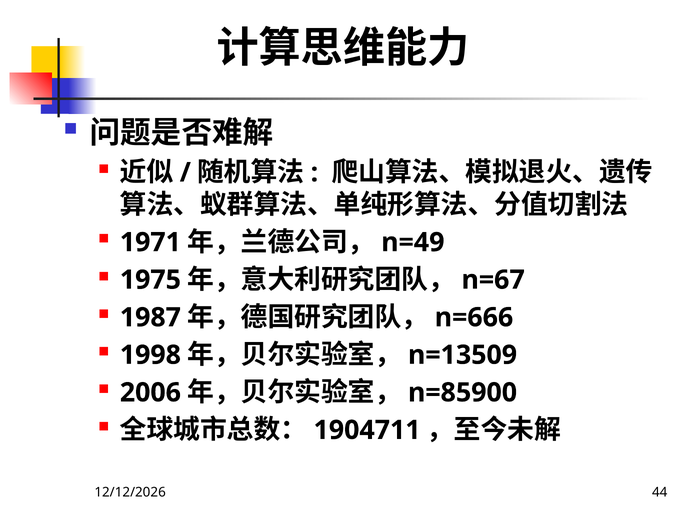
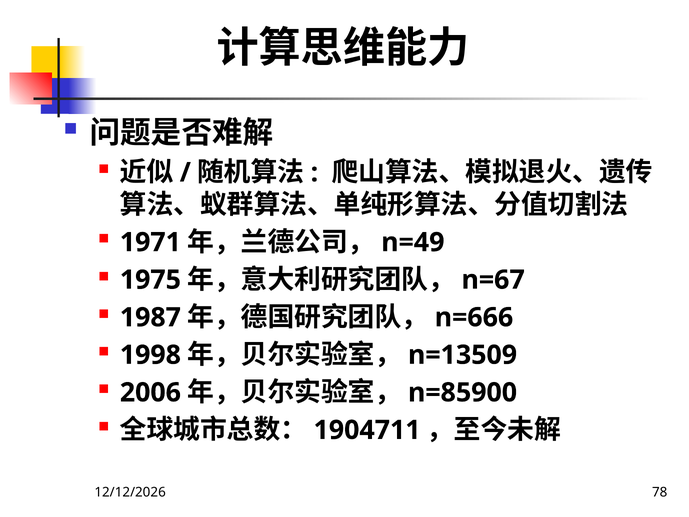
44: 44 -> 78 (660, 492)
